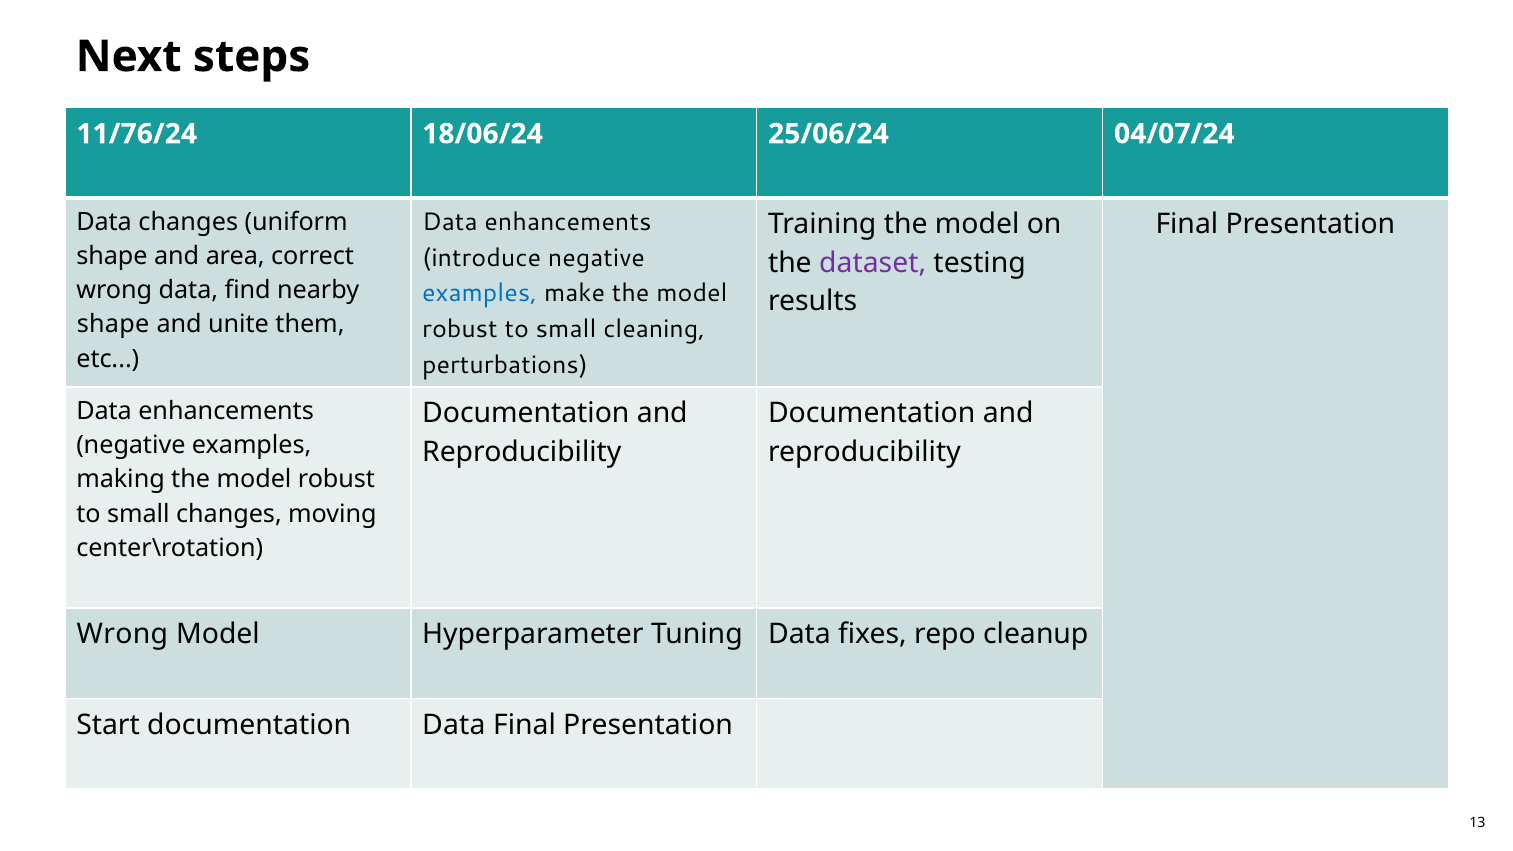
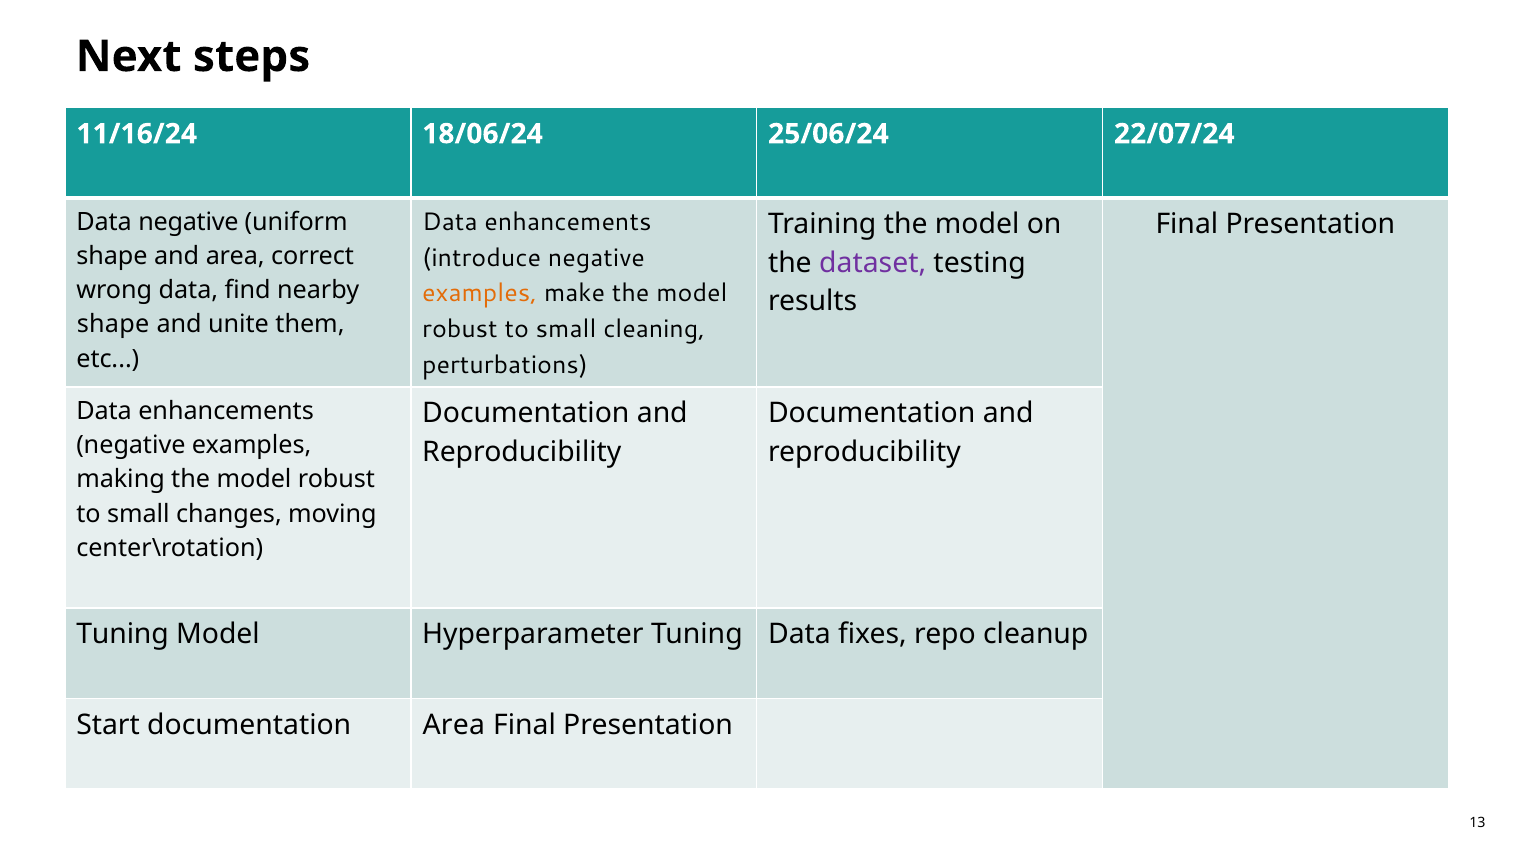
11/76/24: 11/76/24 -> 11/16/24 (137, 134)
04/07/24: 04/07/24 -> 22/07/24 (1174, 134)
Data changes: changes -> negative (188, 222)
examples colour: blue -> orange (480, 294)
Wrong: Wrong -> Tuning (123, 635)
documentation Data: Data -> Area (454, 725)
